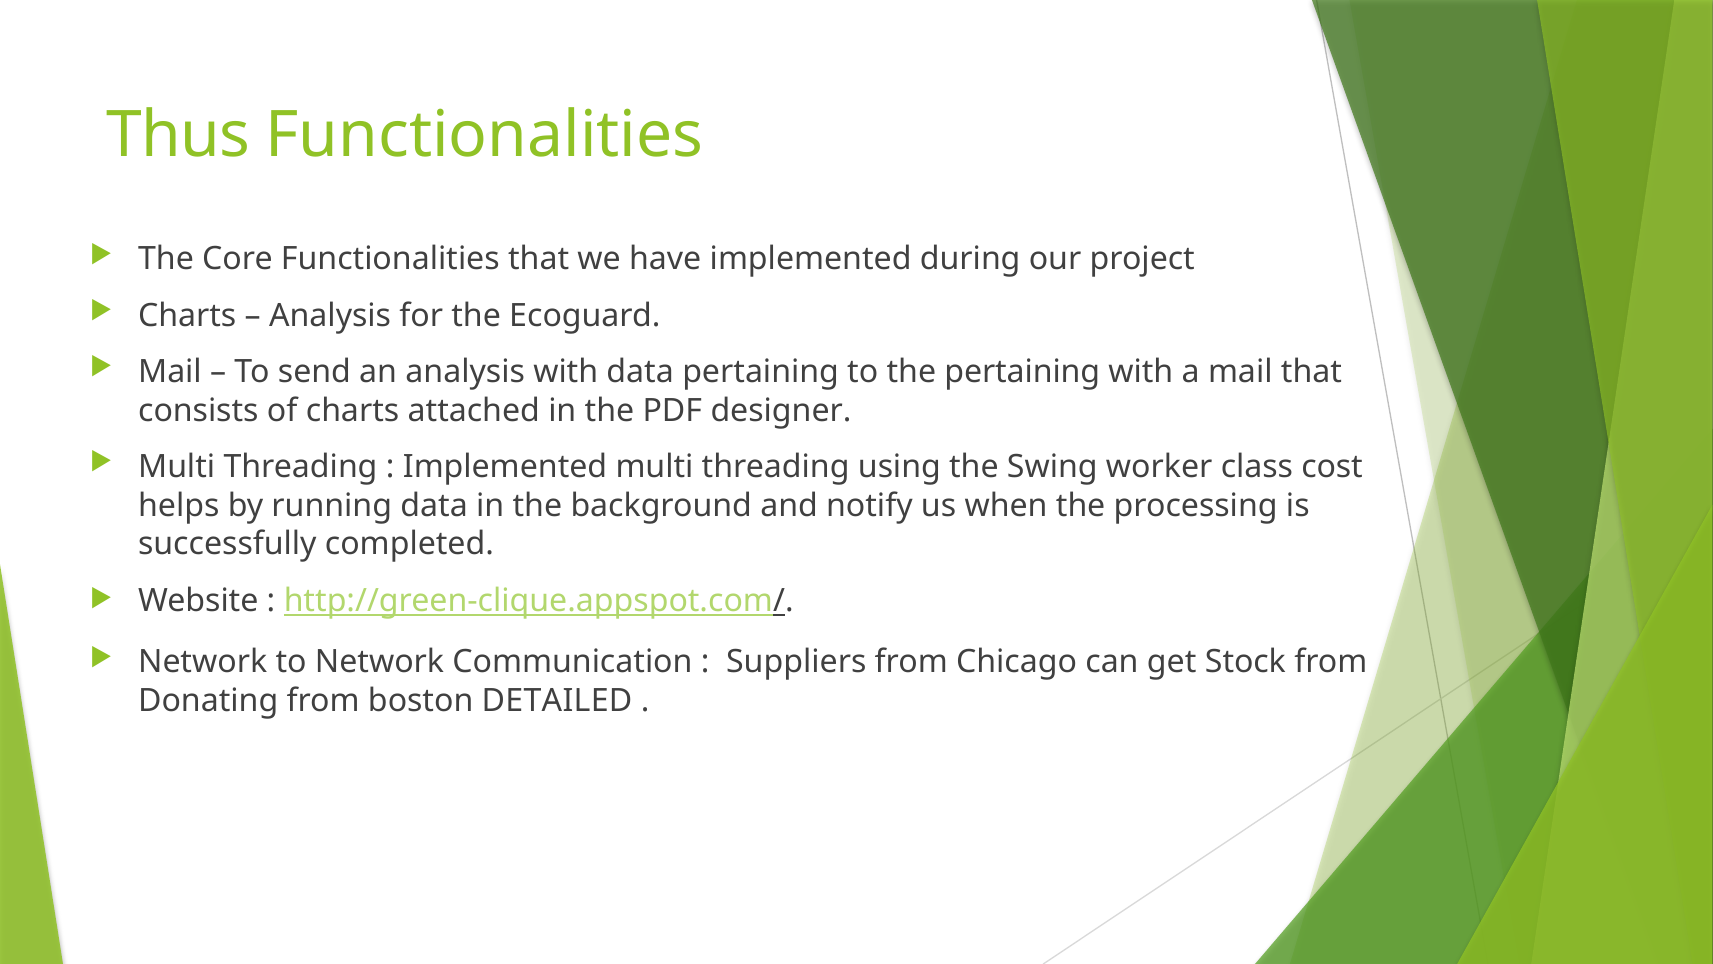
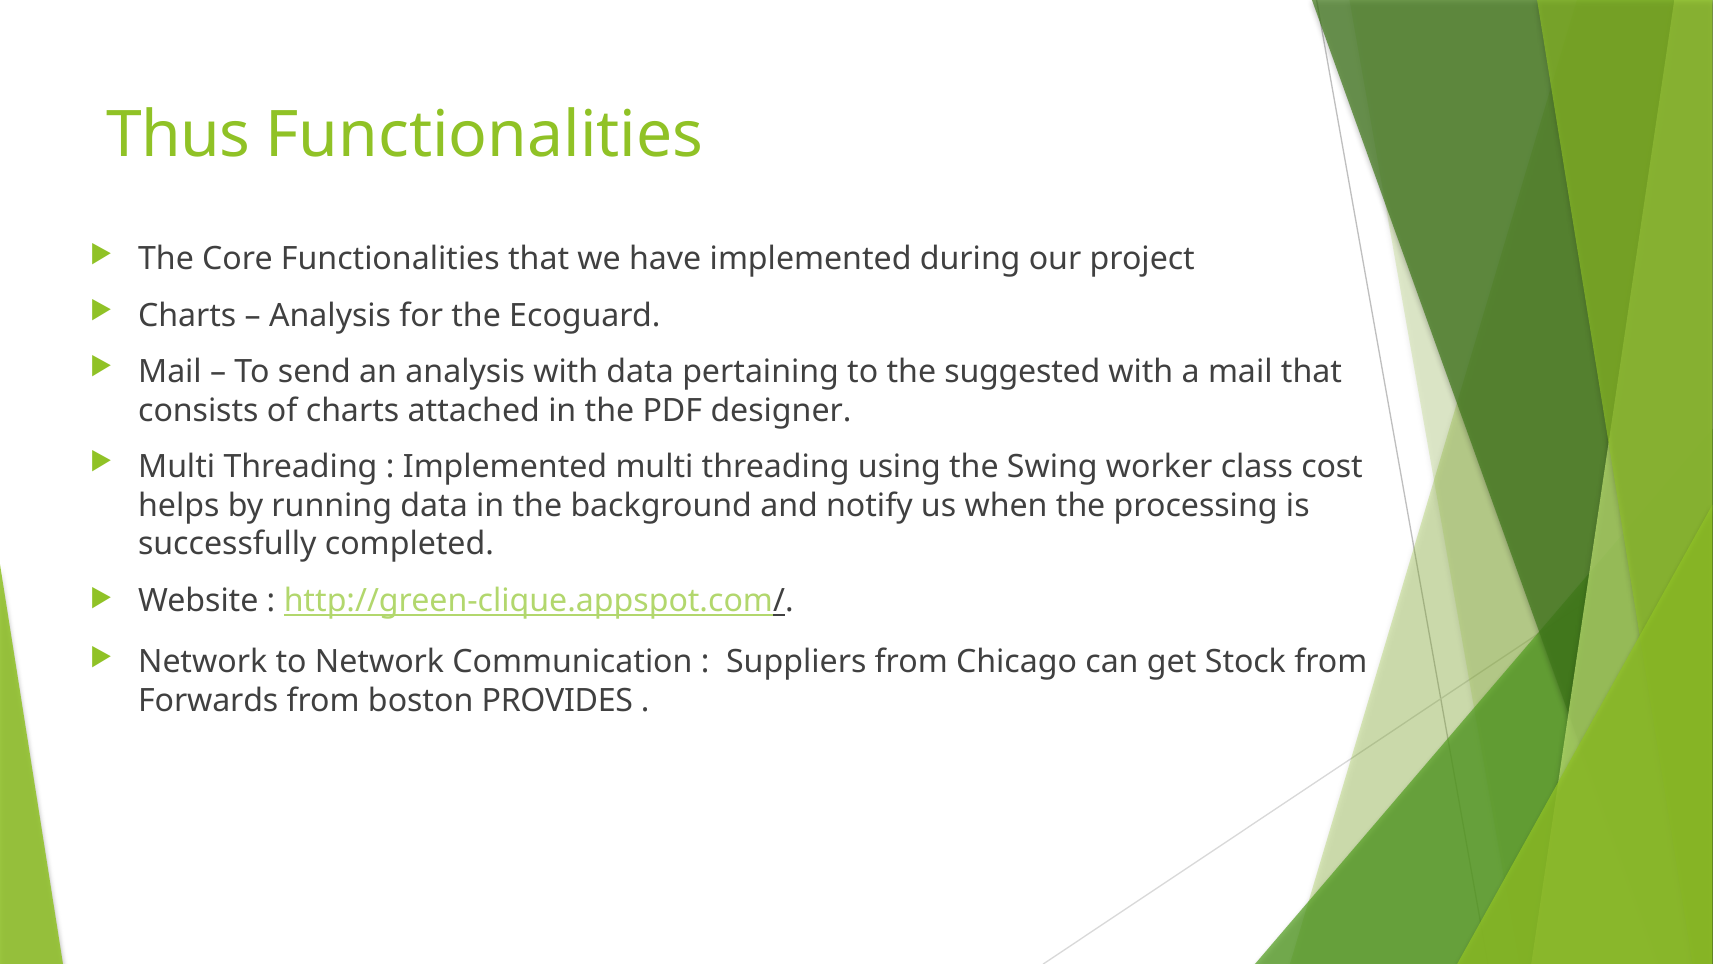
the pertaining: pertaining -> suggested (1022, 372)
Donating: Donating -> Forwards (208, 700)
DETAILED: DETAILED -> PROVIDES (557, 700)
